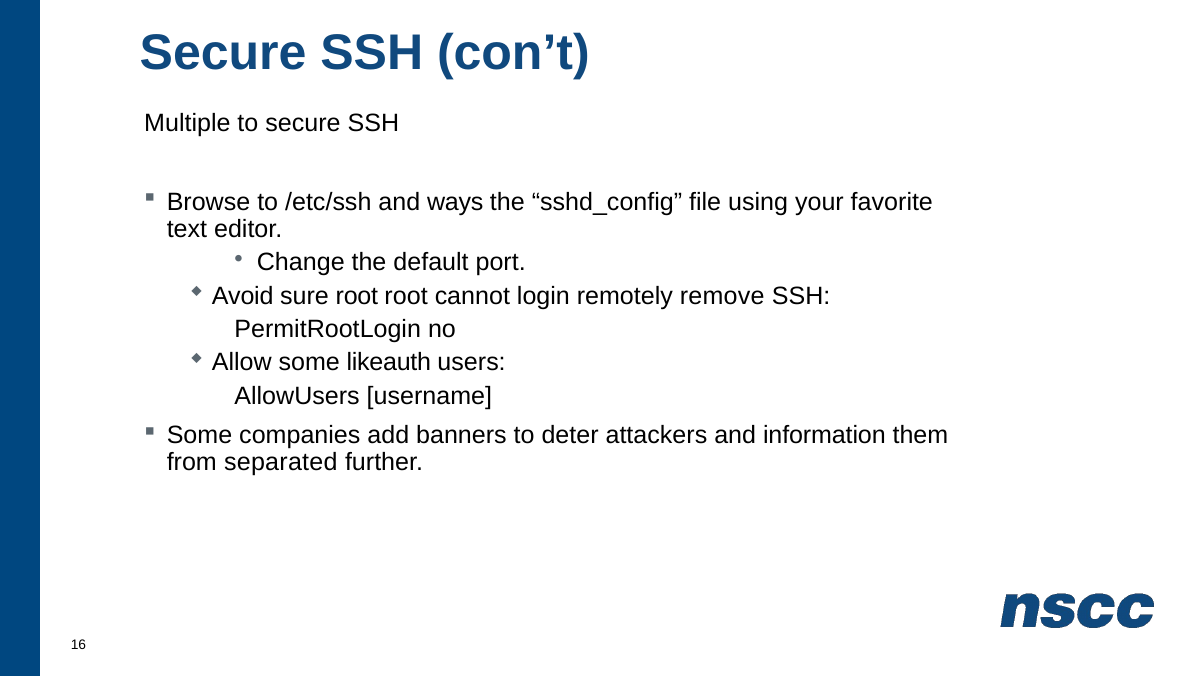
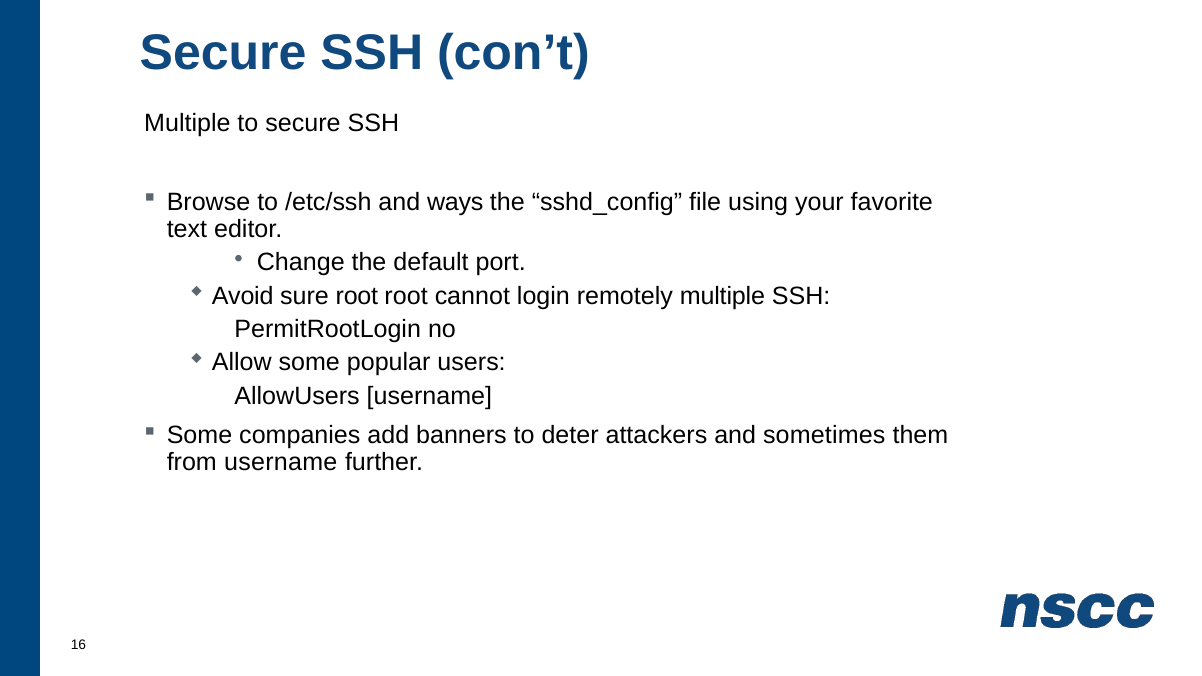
remotely remove: remove -> multiple (722, 296)
likeauth: likeauth -> popular (389, 363)
information: information -> sometimes (824, 436)
from separated: separated -> username (281, 463)
